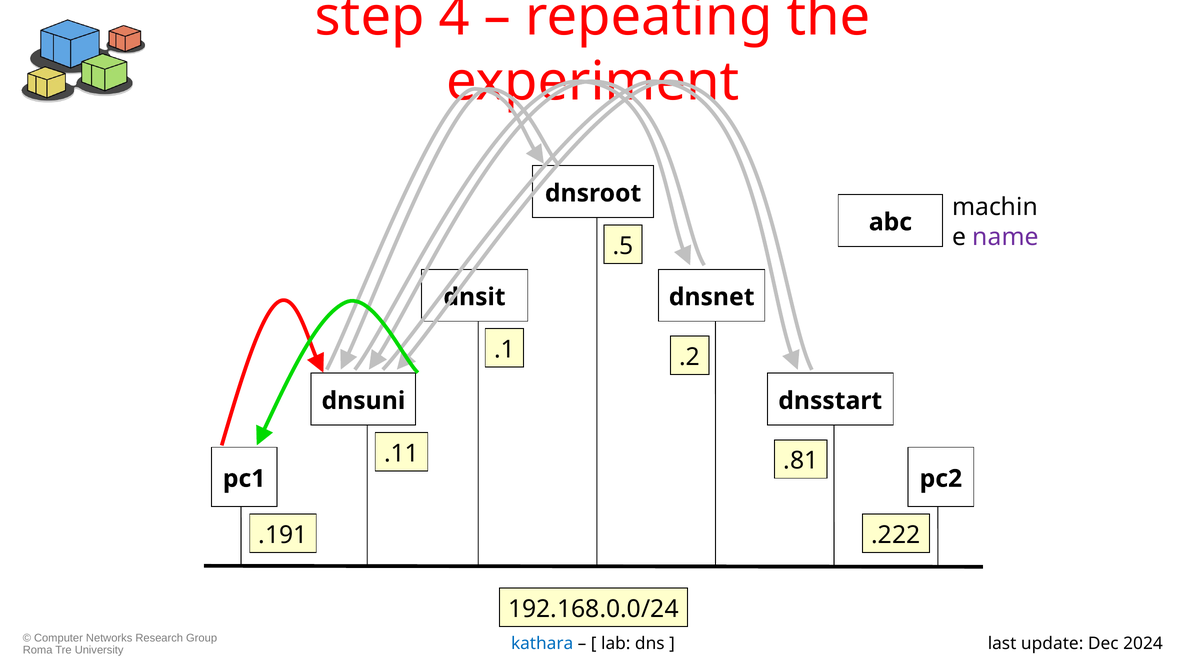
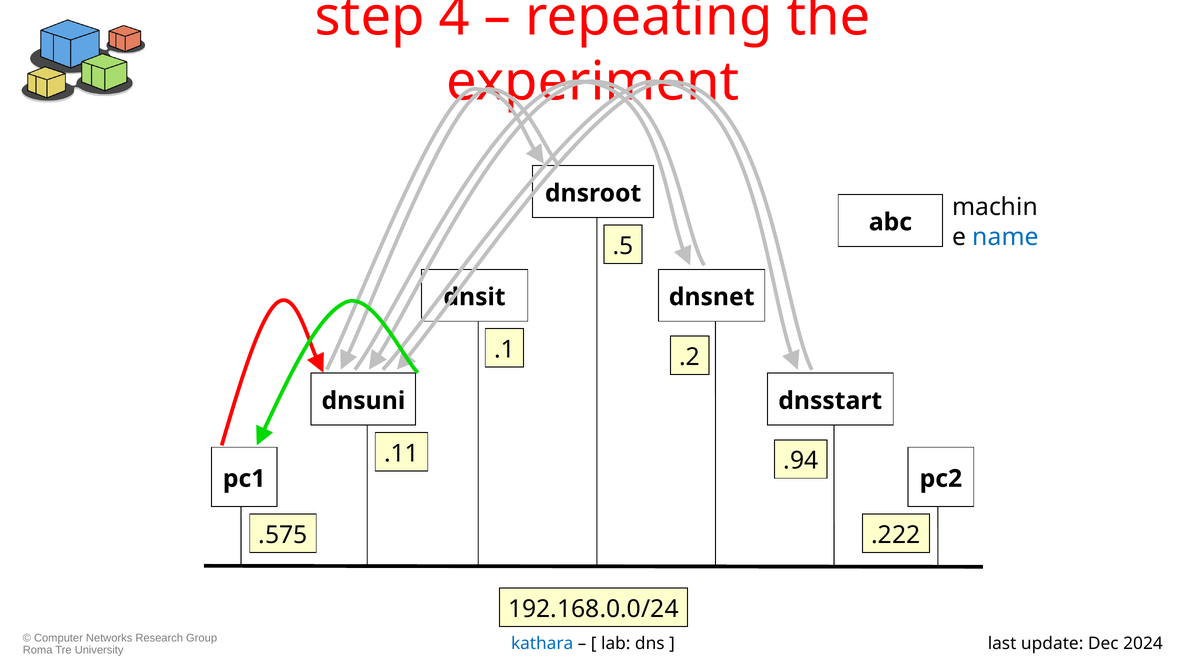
name colour: purple -> blue (1006, 237)
.81: .81 -> .94 (801, 461)
.191: .191 -> .575 (283, 535)
